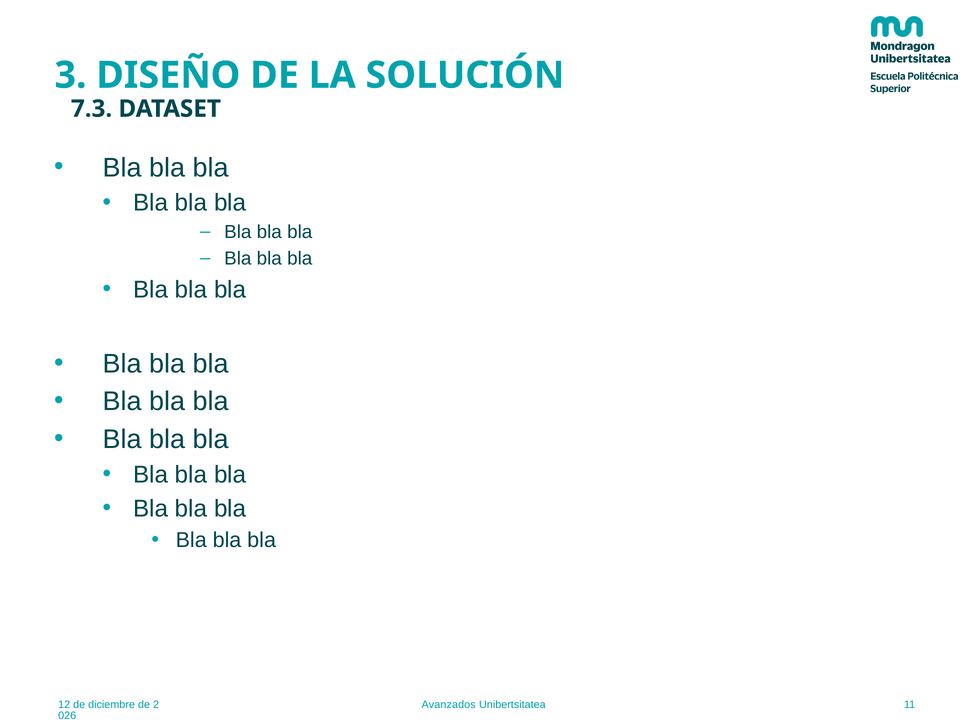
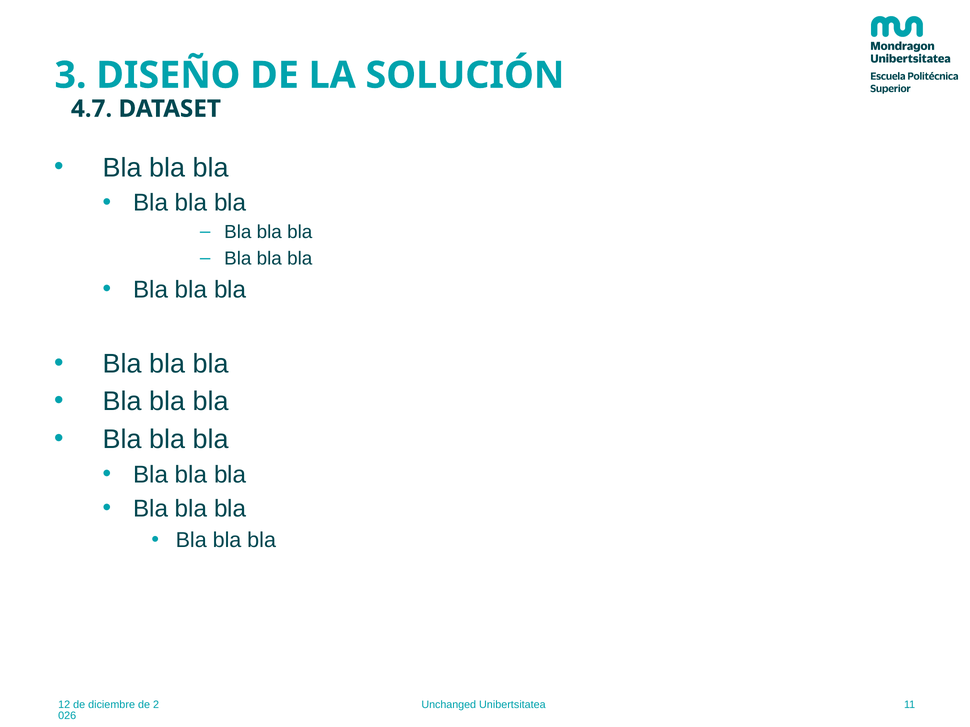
7.3: 7.3 -> 4.7 (92, 109)
Avanzados: Avanzados -> Unchanged (449, 705)
